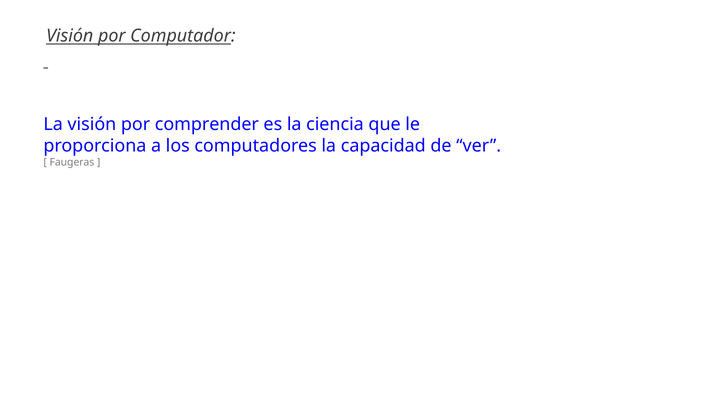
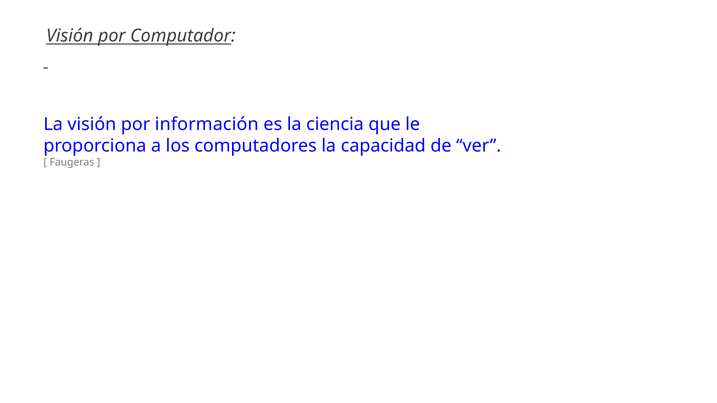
comprender: comprender -> información (207, 125)
